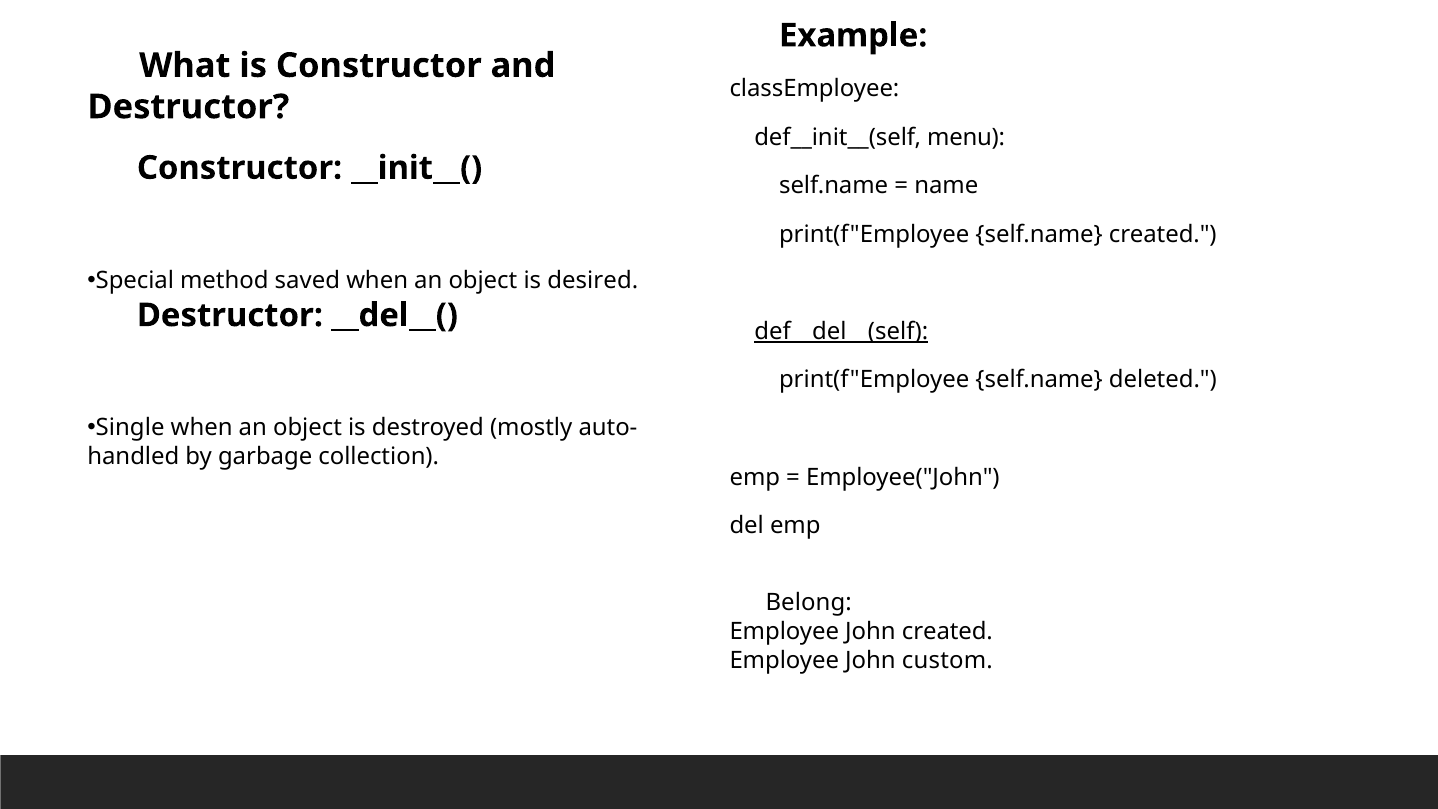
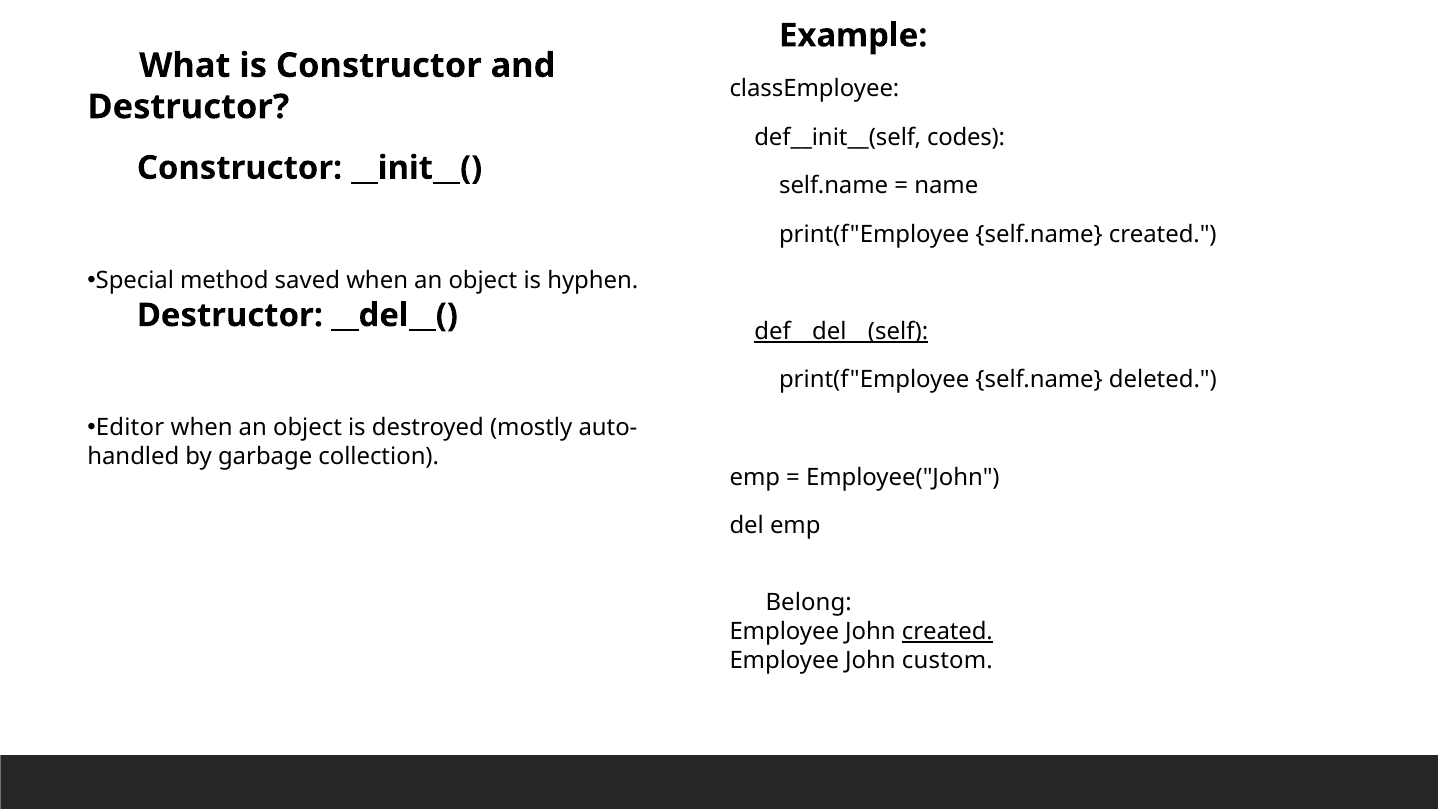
menu: menu -> codes (966, 137)
desired: desired -> hyphen (593, 280)
Single: Single -> Editor (130, 428)
created underline: none -> present (947, 632)
